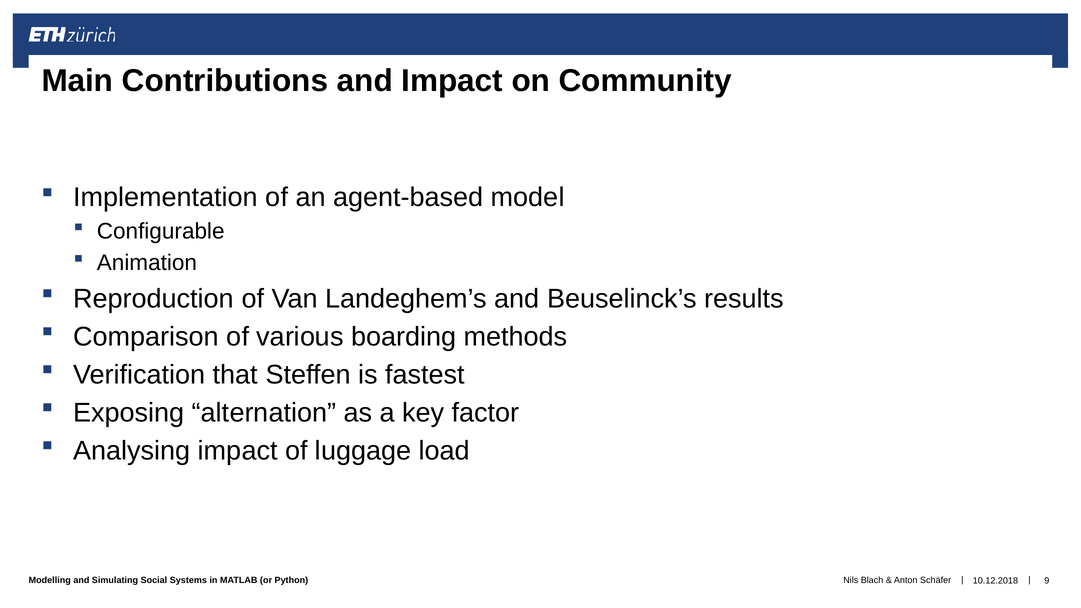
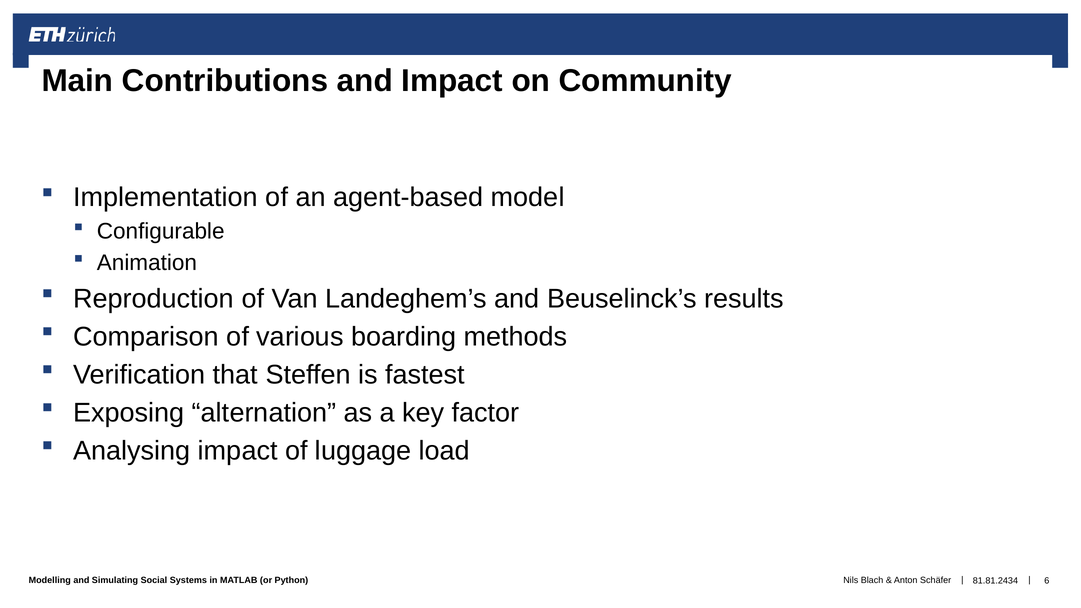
9: 9 -> 6 (1047, 581)
10.12.2018: 10.12.2018 -> 81.81.2434 (995, 581)
